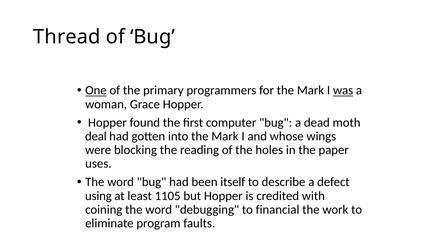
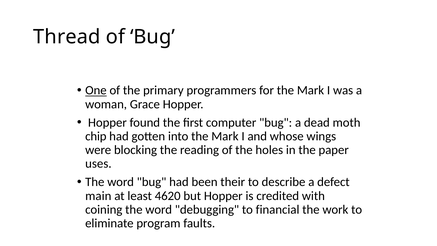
was underline: present -> none (343, 90)
deal: deal -> chip (96, 136)
itself: itself -> their (233, 182)
using: using -> main (98, 196)
1105: 1105 -> 4620 (168, 196)
